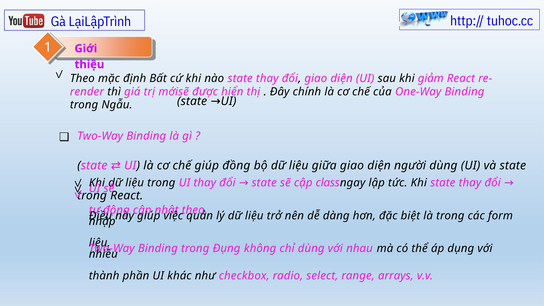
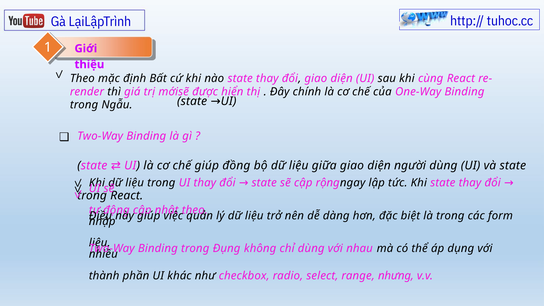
giảm: giảm -> cùng (431, 79)
class: class -> rộng (328, 183)
arrays: arrays -> nhưng (396, 276)
